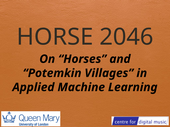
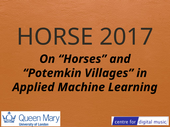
2046: 2046 -> 2017 (126, 37)
